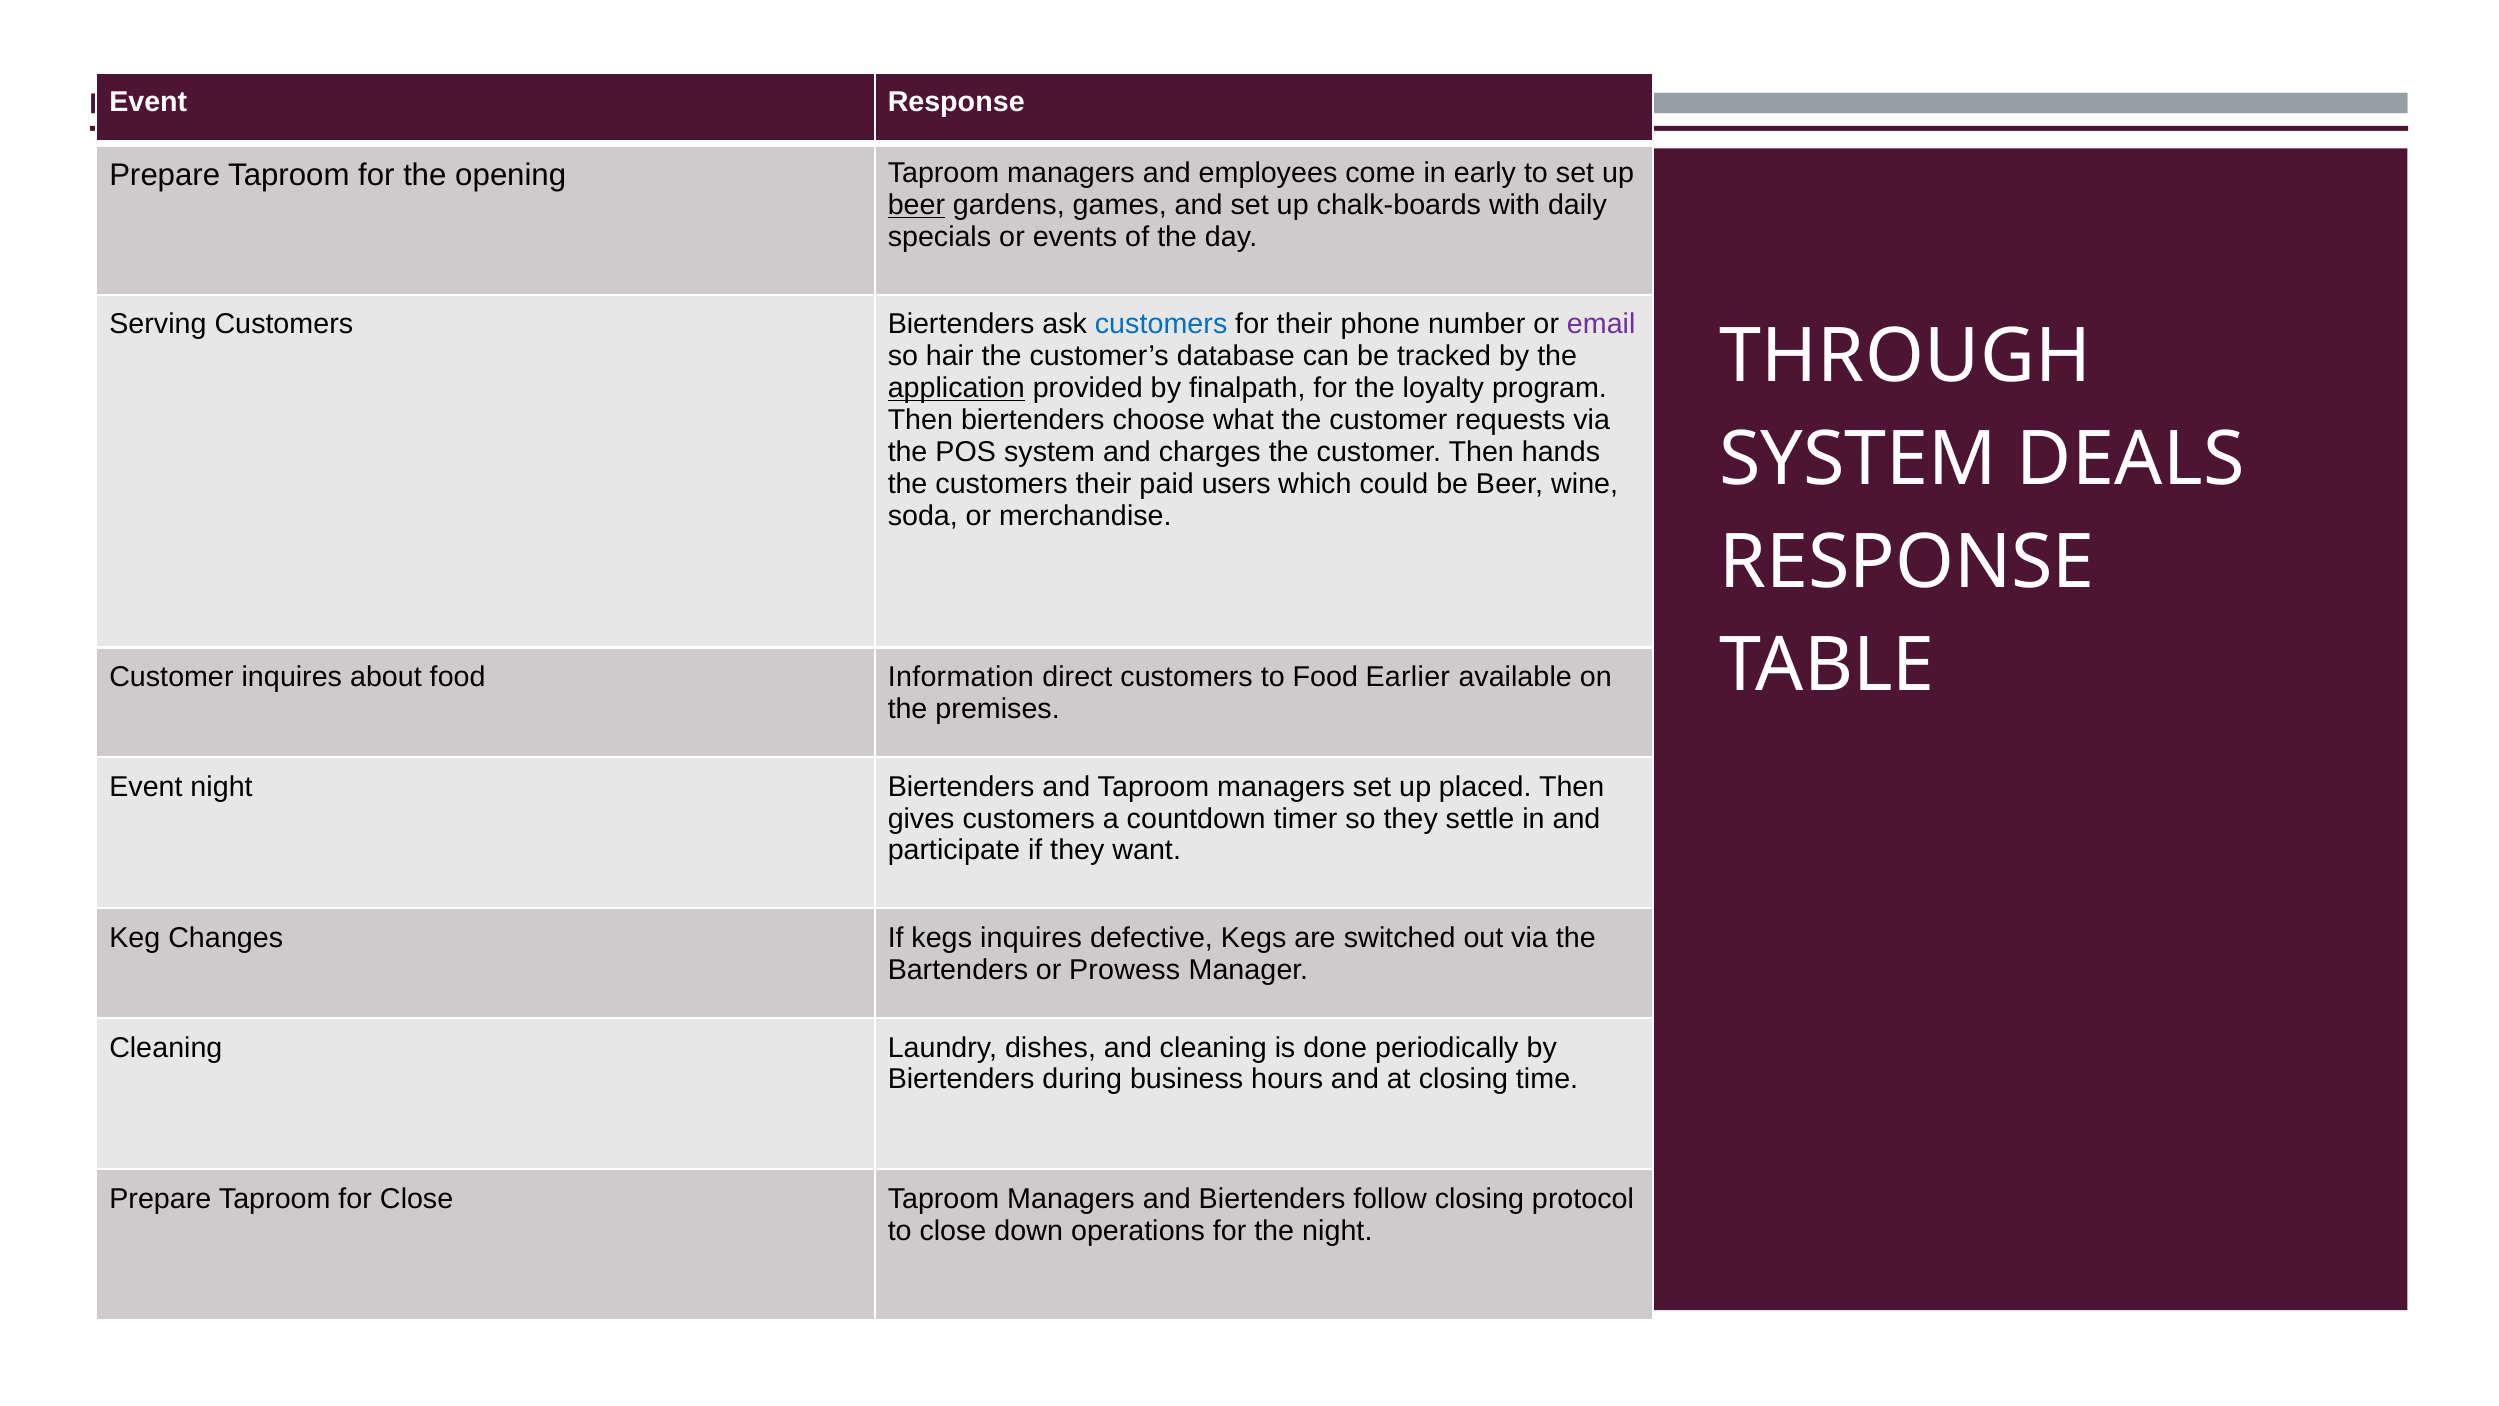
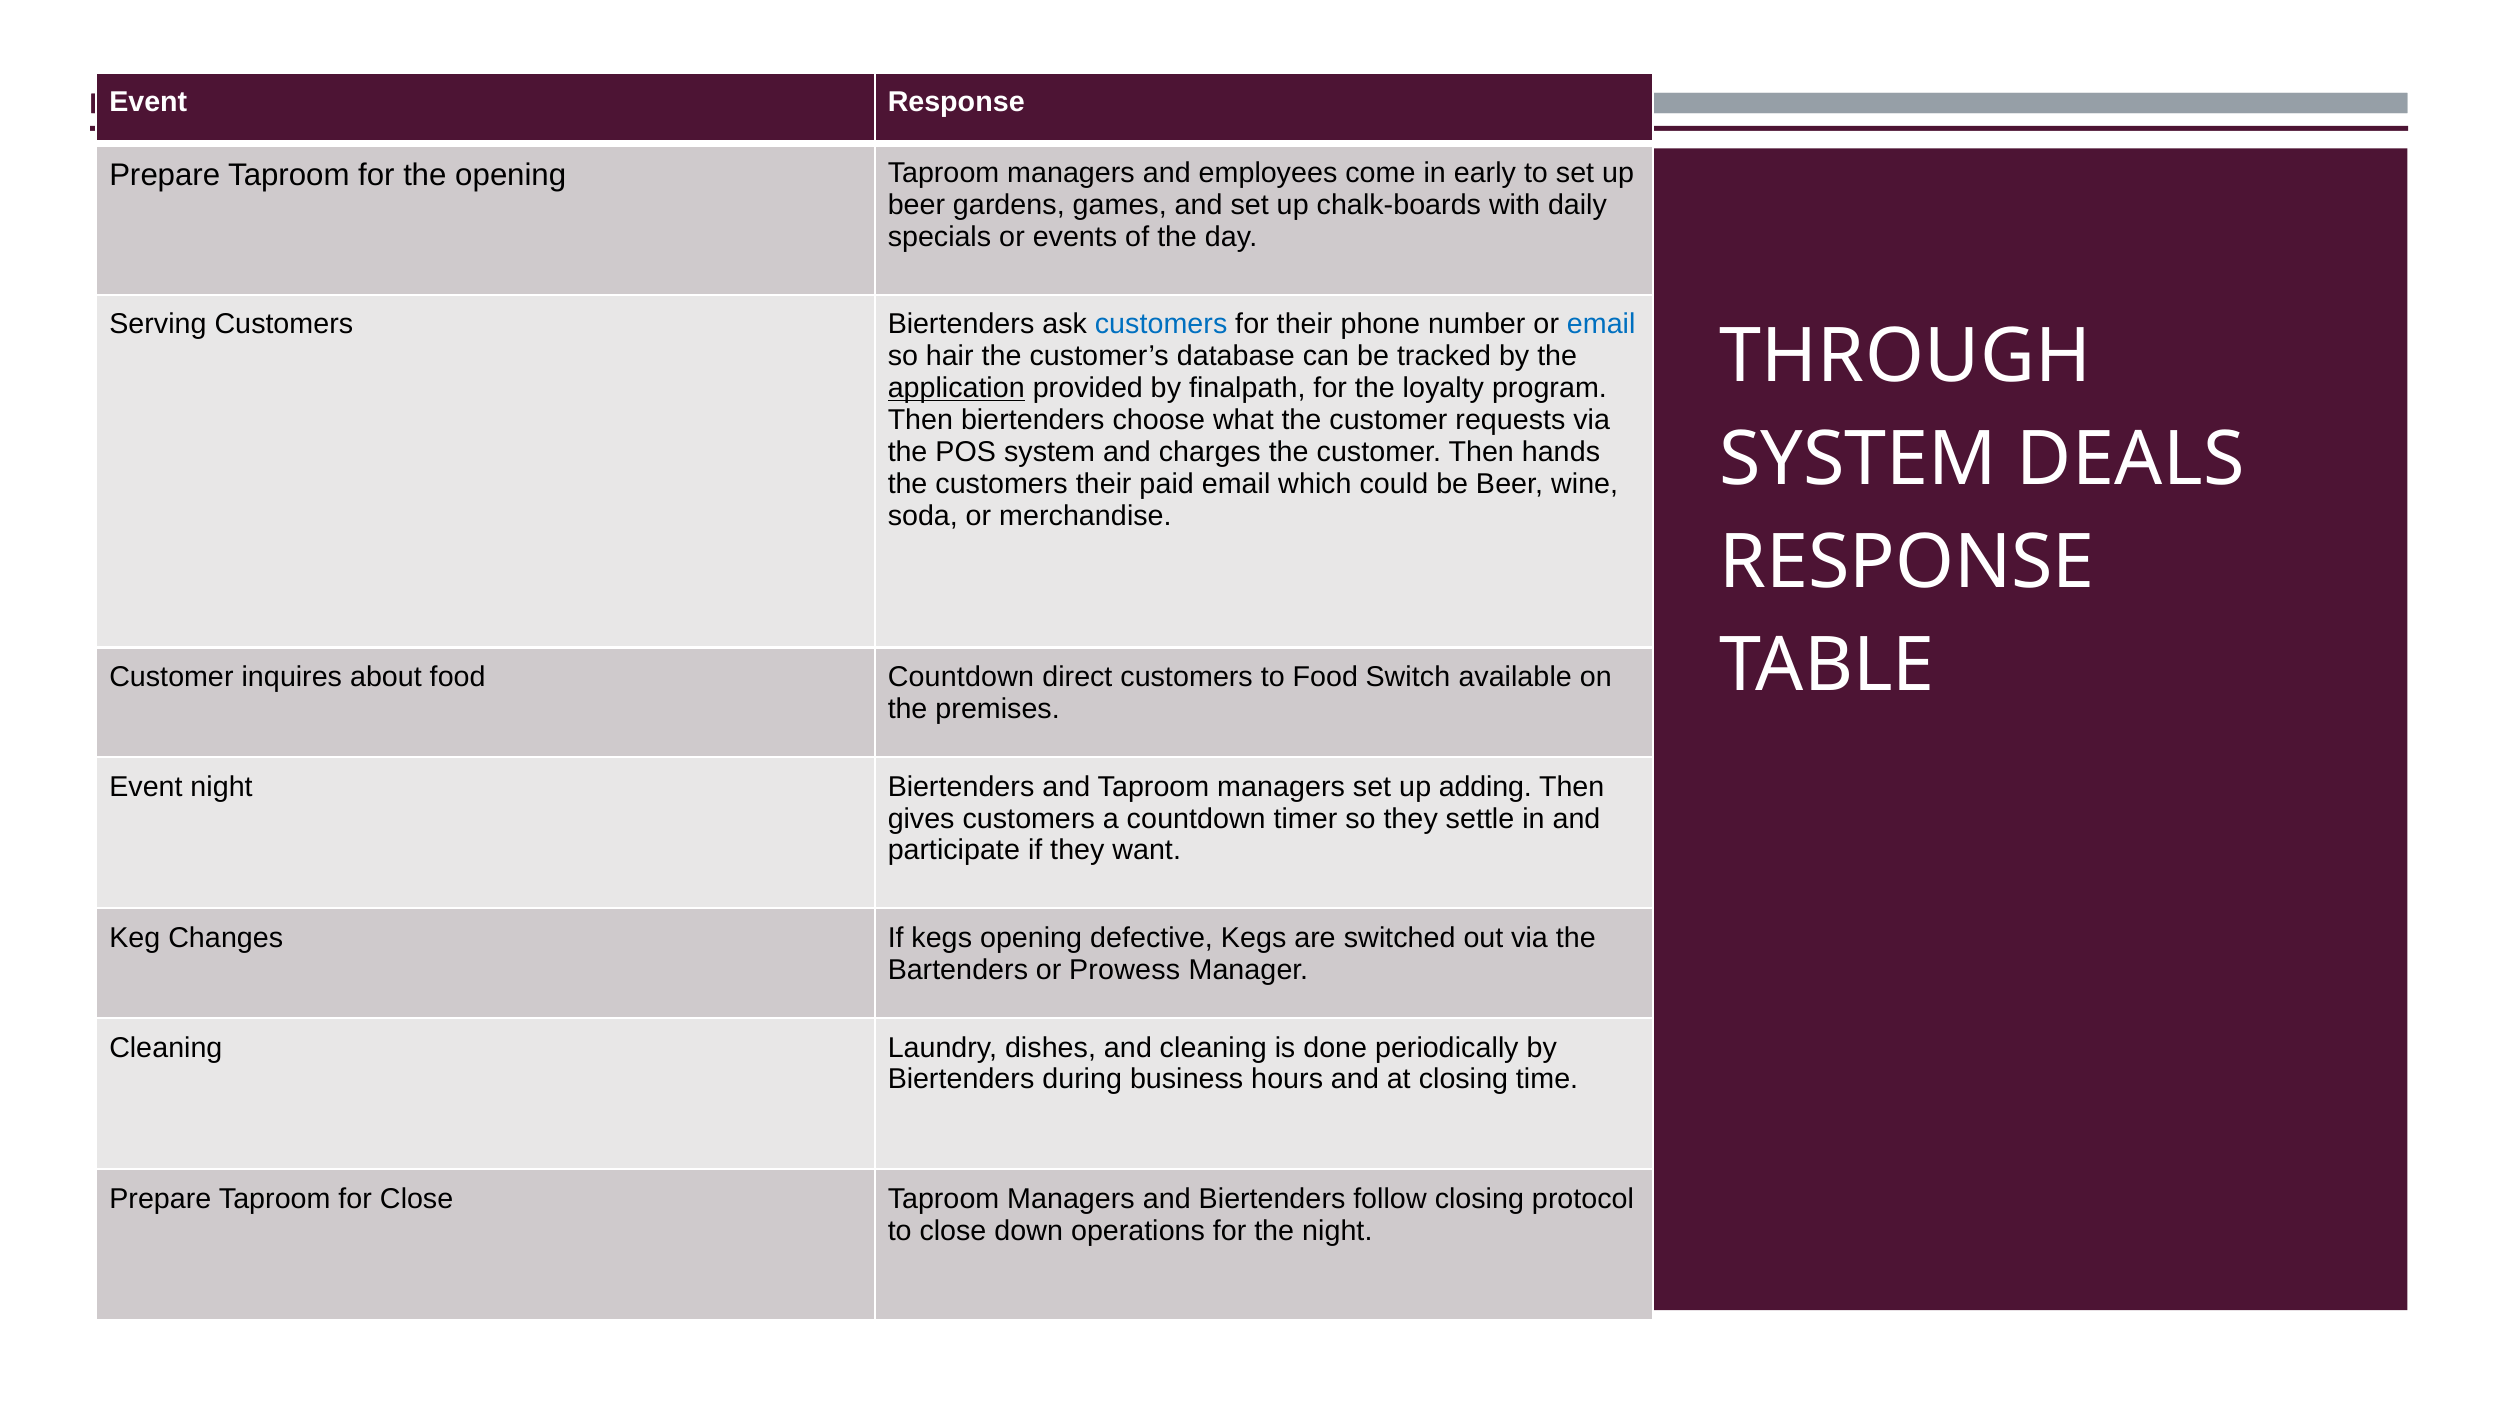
beer underline: present -> none (916, 205)
email colour: purple -> blue (1601, 324)
paid users: users -> email (1236, 484)
food Information: Information -> Countdown (961, 677)
Earlier: Earlier -> Switch (1408, 677)
placed: placed -> adding (1485, 787)
kegs inquires: inquires -> opening (1031, 938)
